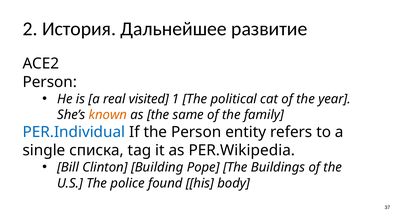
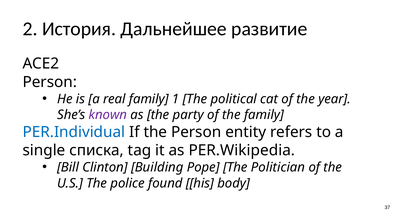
real visited: visited -> family (149, 99)
known colour: orange -> purple (108, 115)
same: same -> party (188, 115)
Buildings: Buildings -> Politician (278, 167)
